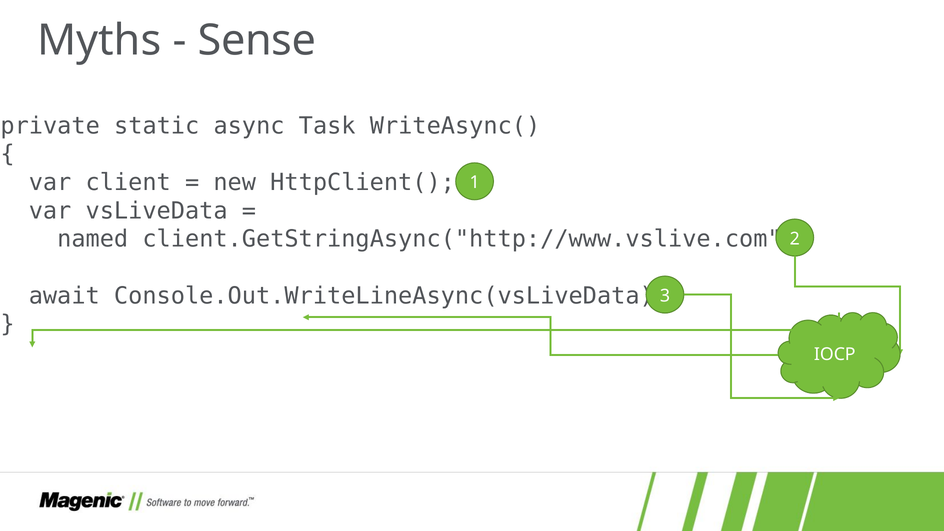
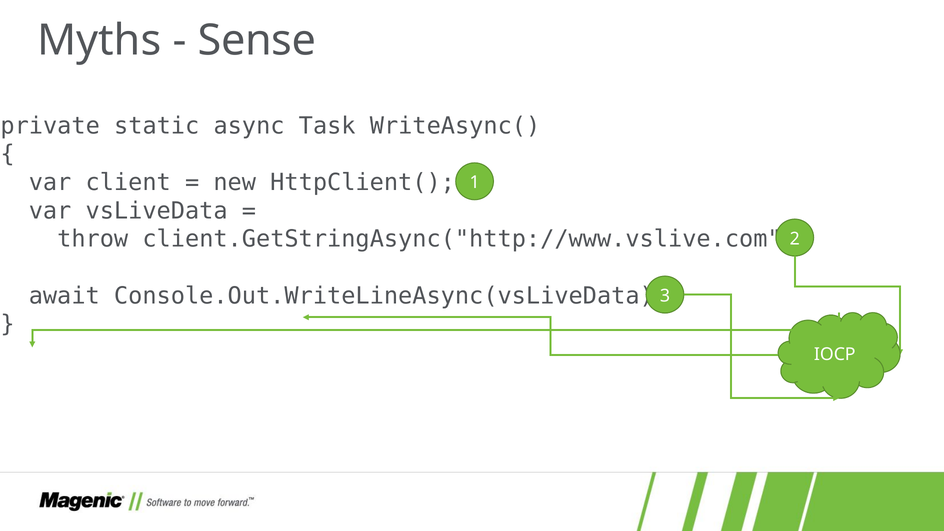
named: named -> throw (93, 239)
